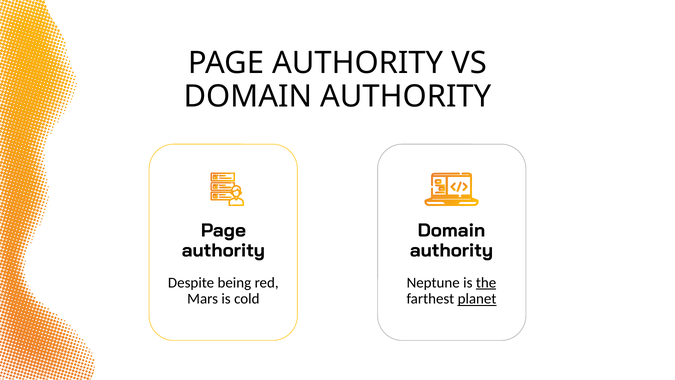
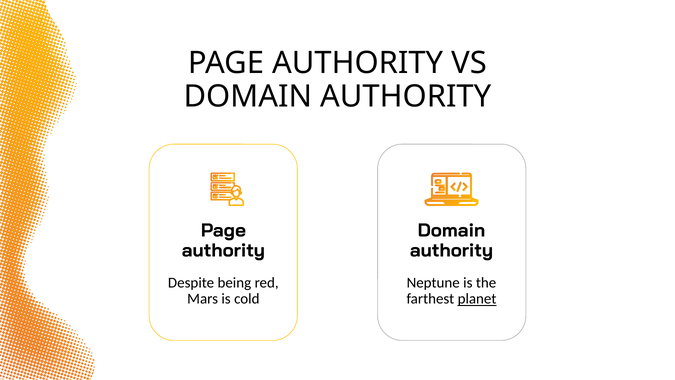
the underline: present -> none (486, 282)
